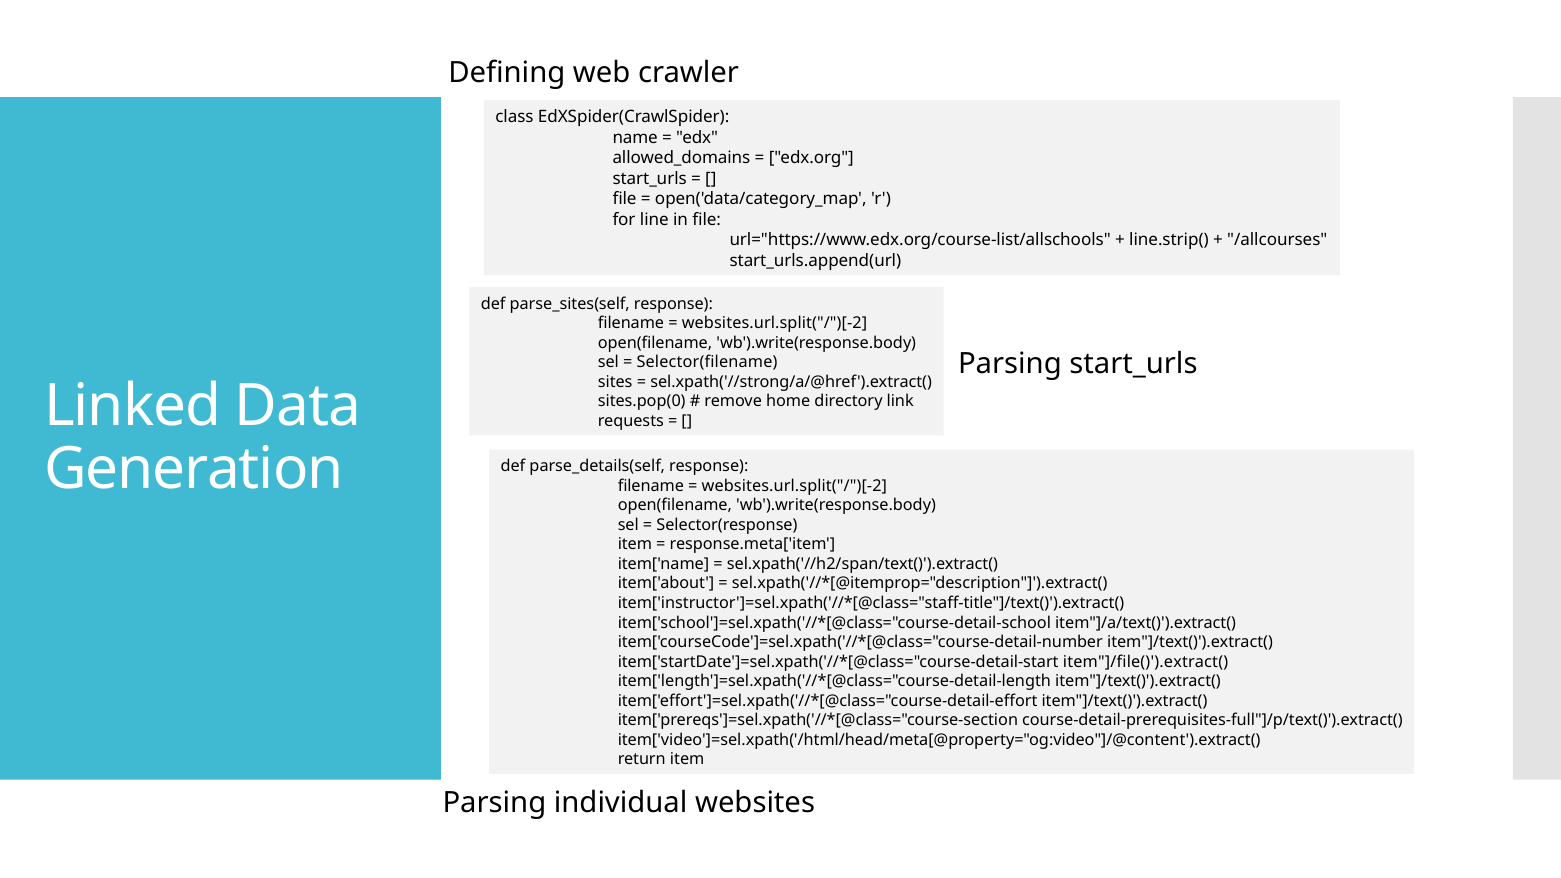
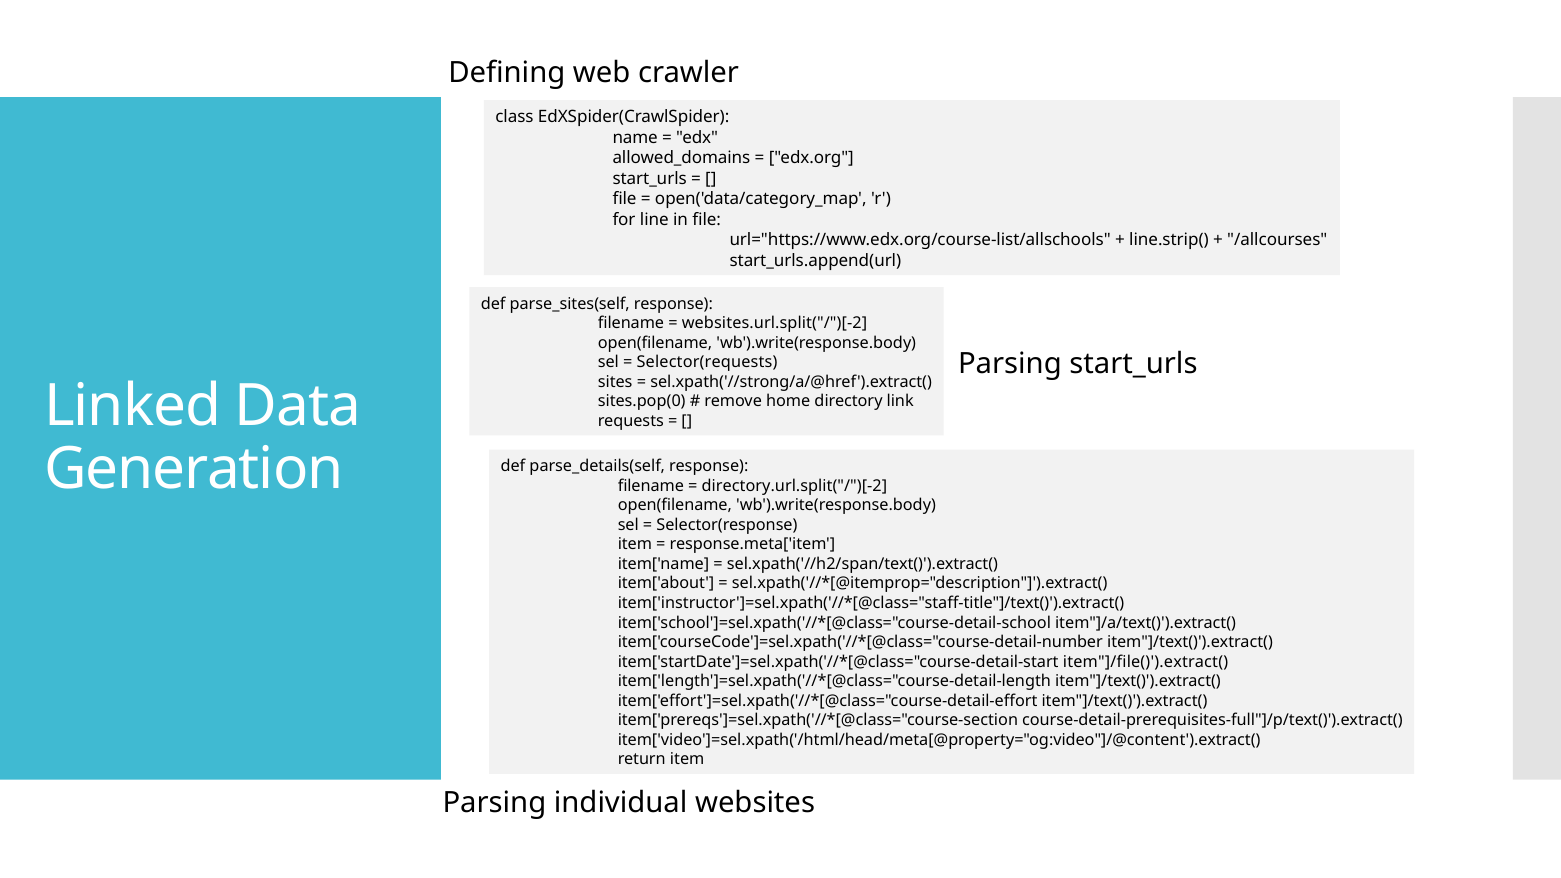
Selector(filename: Selector(filename -> Selector(requests (707, 362)
websites.url.split("/")[-2: websites.url.split("/")[-2 -> directory.url.split("/")[-2 (794, 486)
